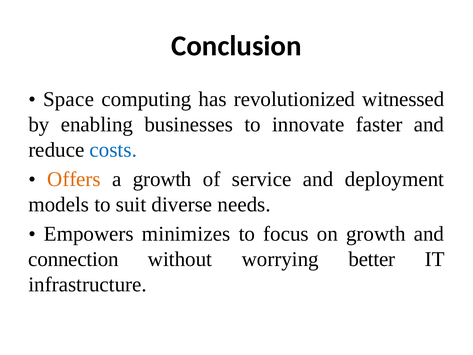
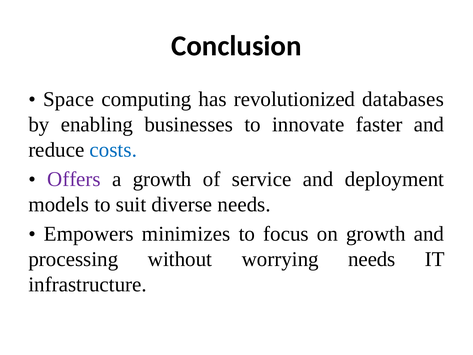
witnessed: witnessed -> databases (403, 99)
Offers colour: orange -> purple (74, 179)
connection: connection -> processing (73, 259)
worrying better: better -> needs (372, 259)
